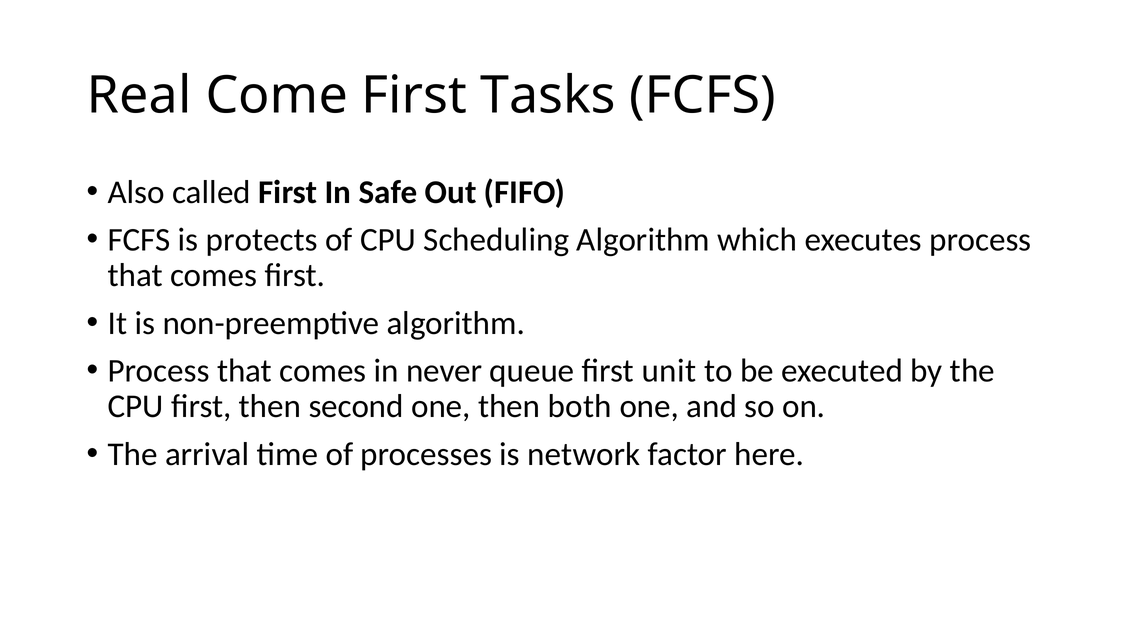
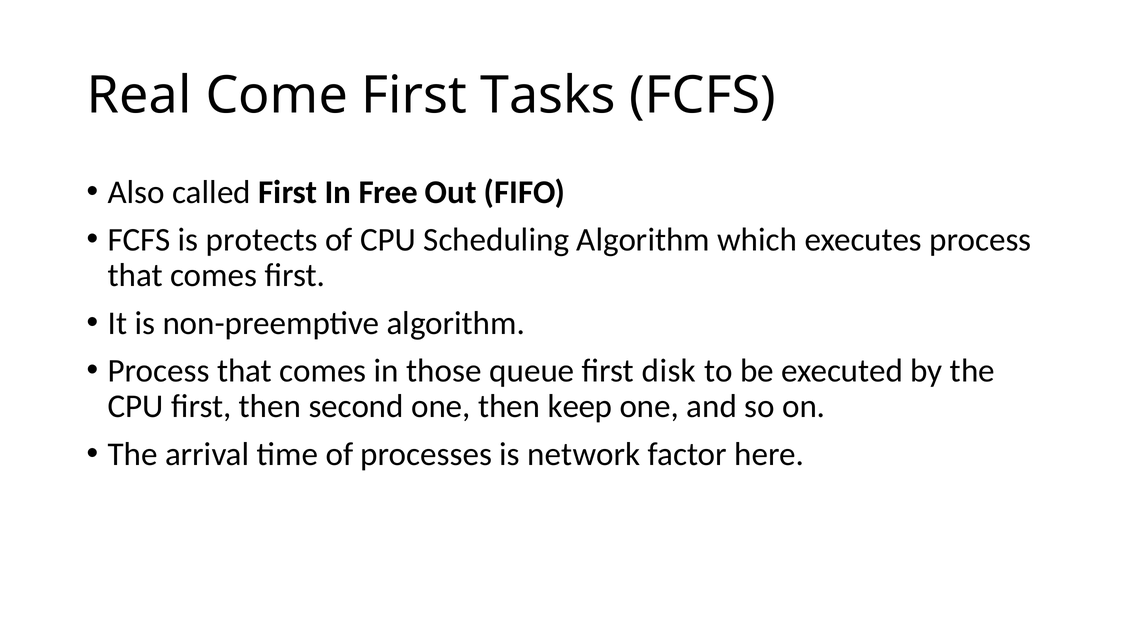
Safe: Safe -> Free (388, 192)
never: never -> those (444, 370)
unit: unit -> disk (669, 370)
both: both -> keep (580, 406)
